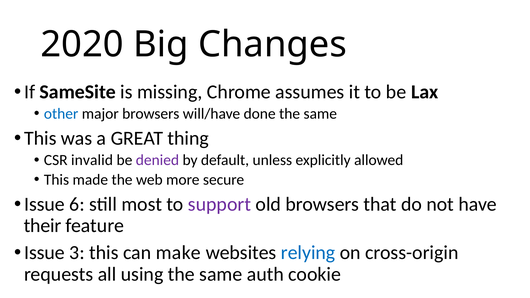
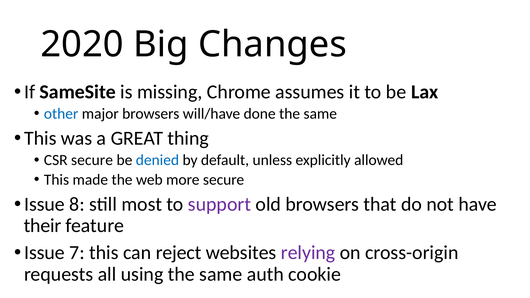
CSR invalid: invalid -> secure (92, 160)
denied colour: purple -> blue (157, 160)
6: 6 -> 8 (77, 204)
3: 3 -> 7 (77, 253)
make: make -> reject (179, 253)
relying colour: blue -> purple (308, 253)
